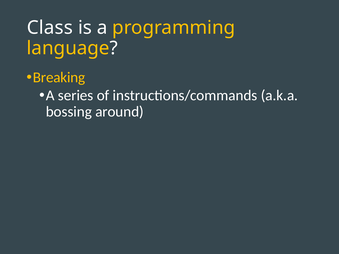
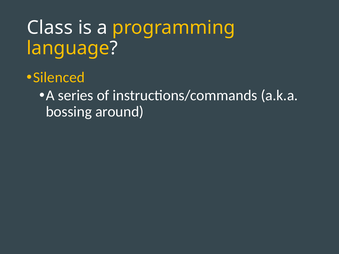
Breaking: Breaking -> Silenced (59, 77)
